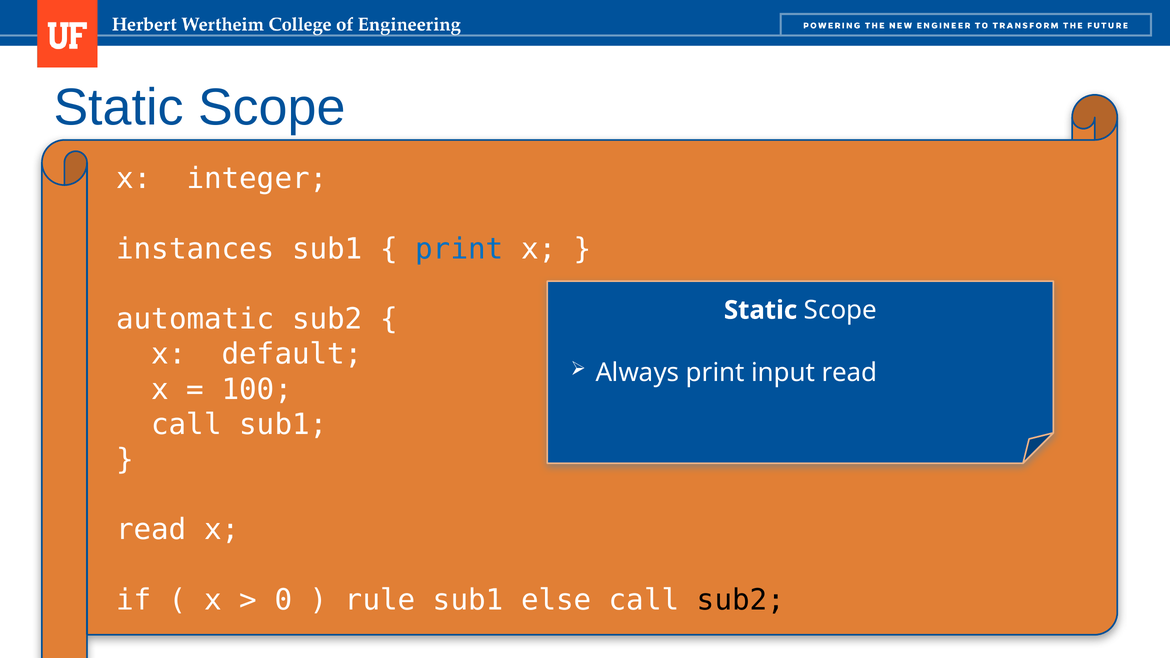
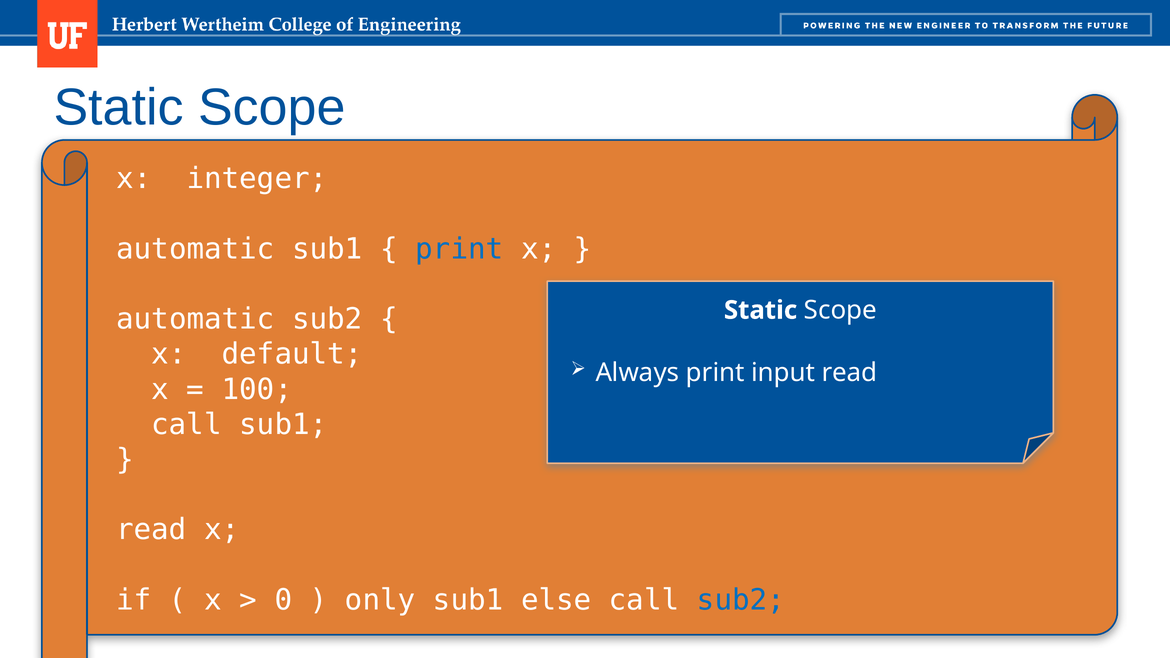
instances: instances -> automatic (195, 249)
rule: rule -> only (380, 600)
sub2 colour: black -> blue (741, 600)
